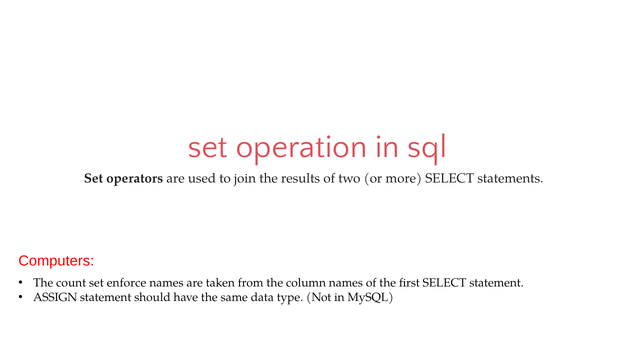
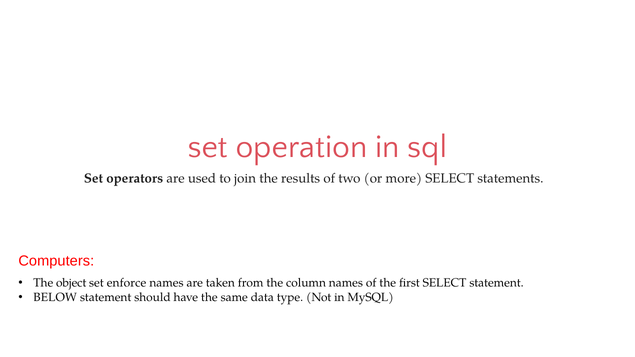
count: count -> object (71, 283)
ASSIGN: ASSIGN -> BELOW (55, 297)
